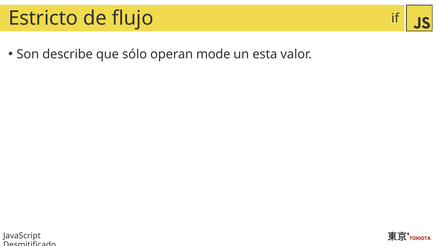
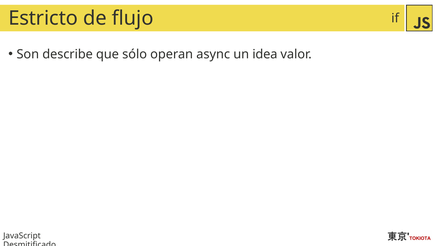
mode: mode -> async (213, 54)
esta: esta -> idea (265, 54)
